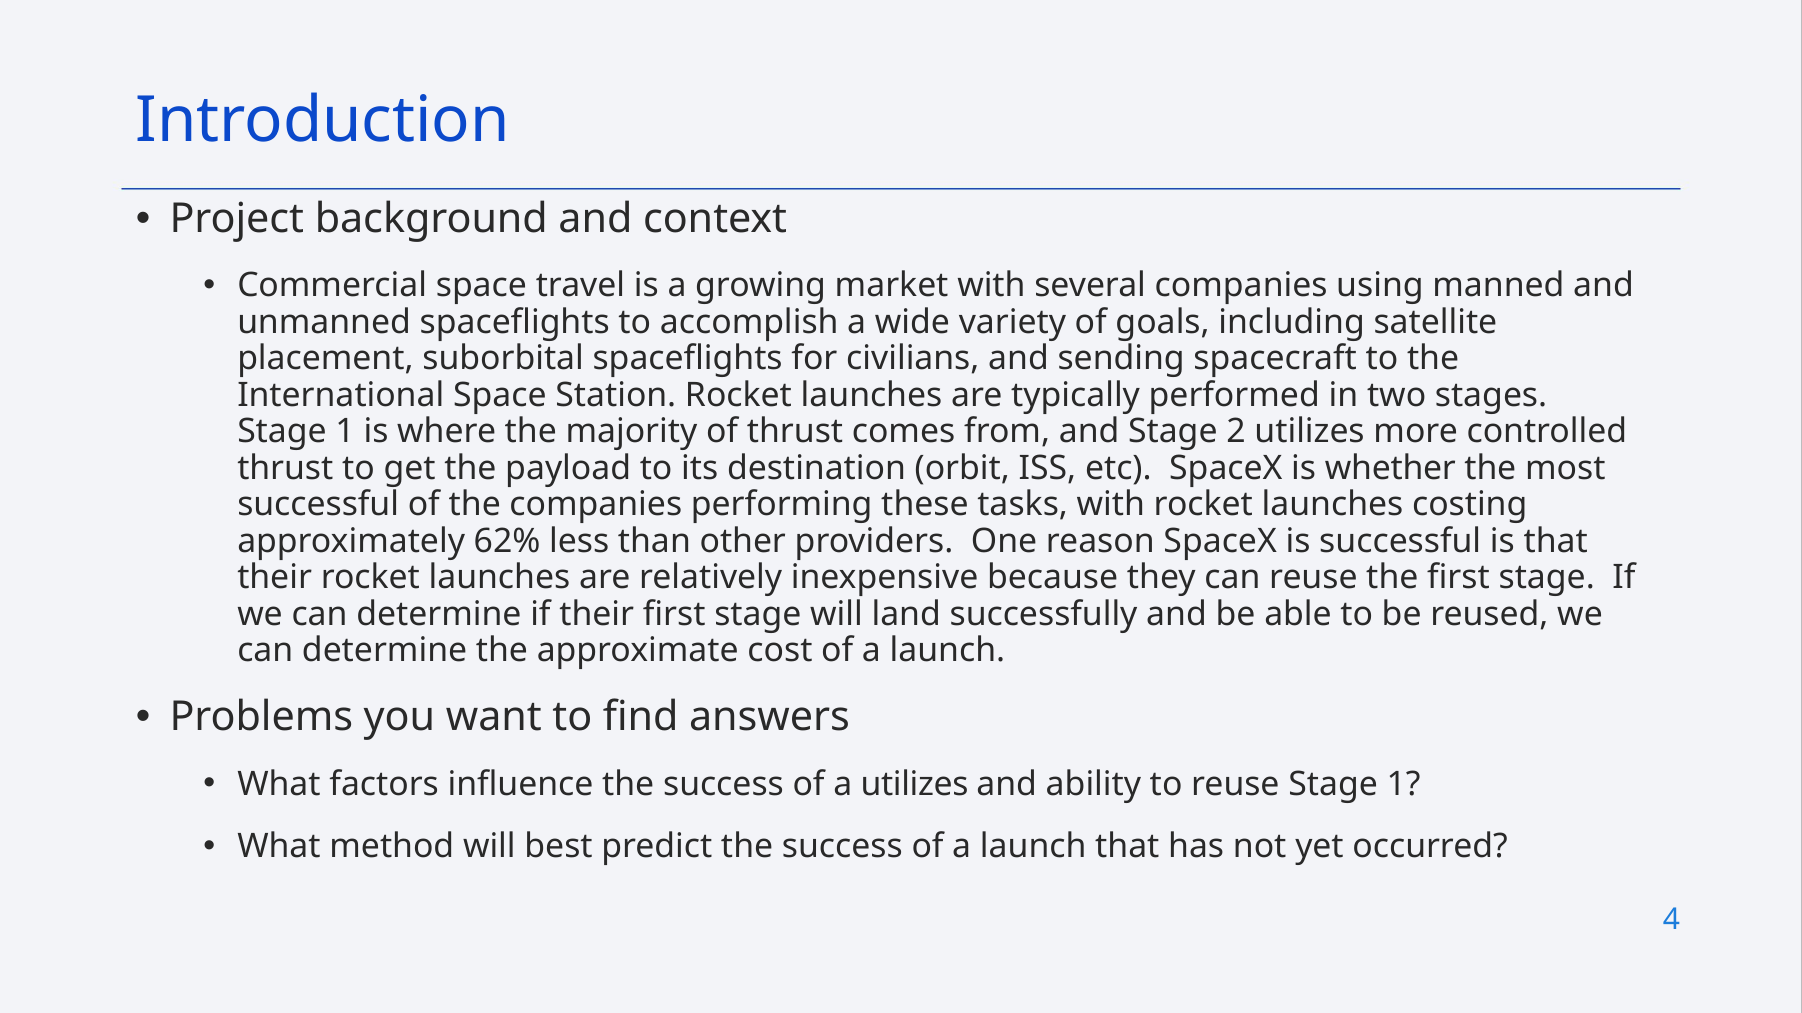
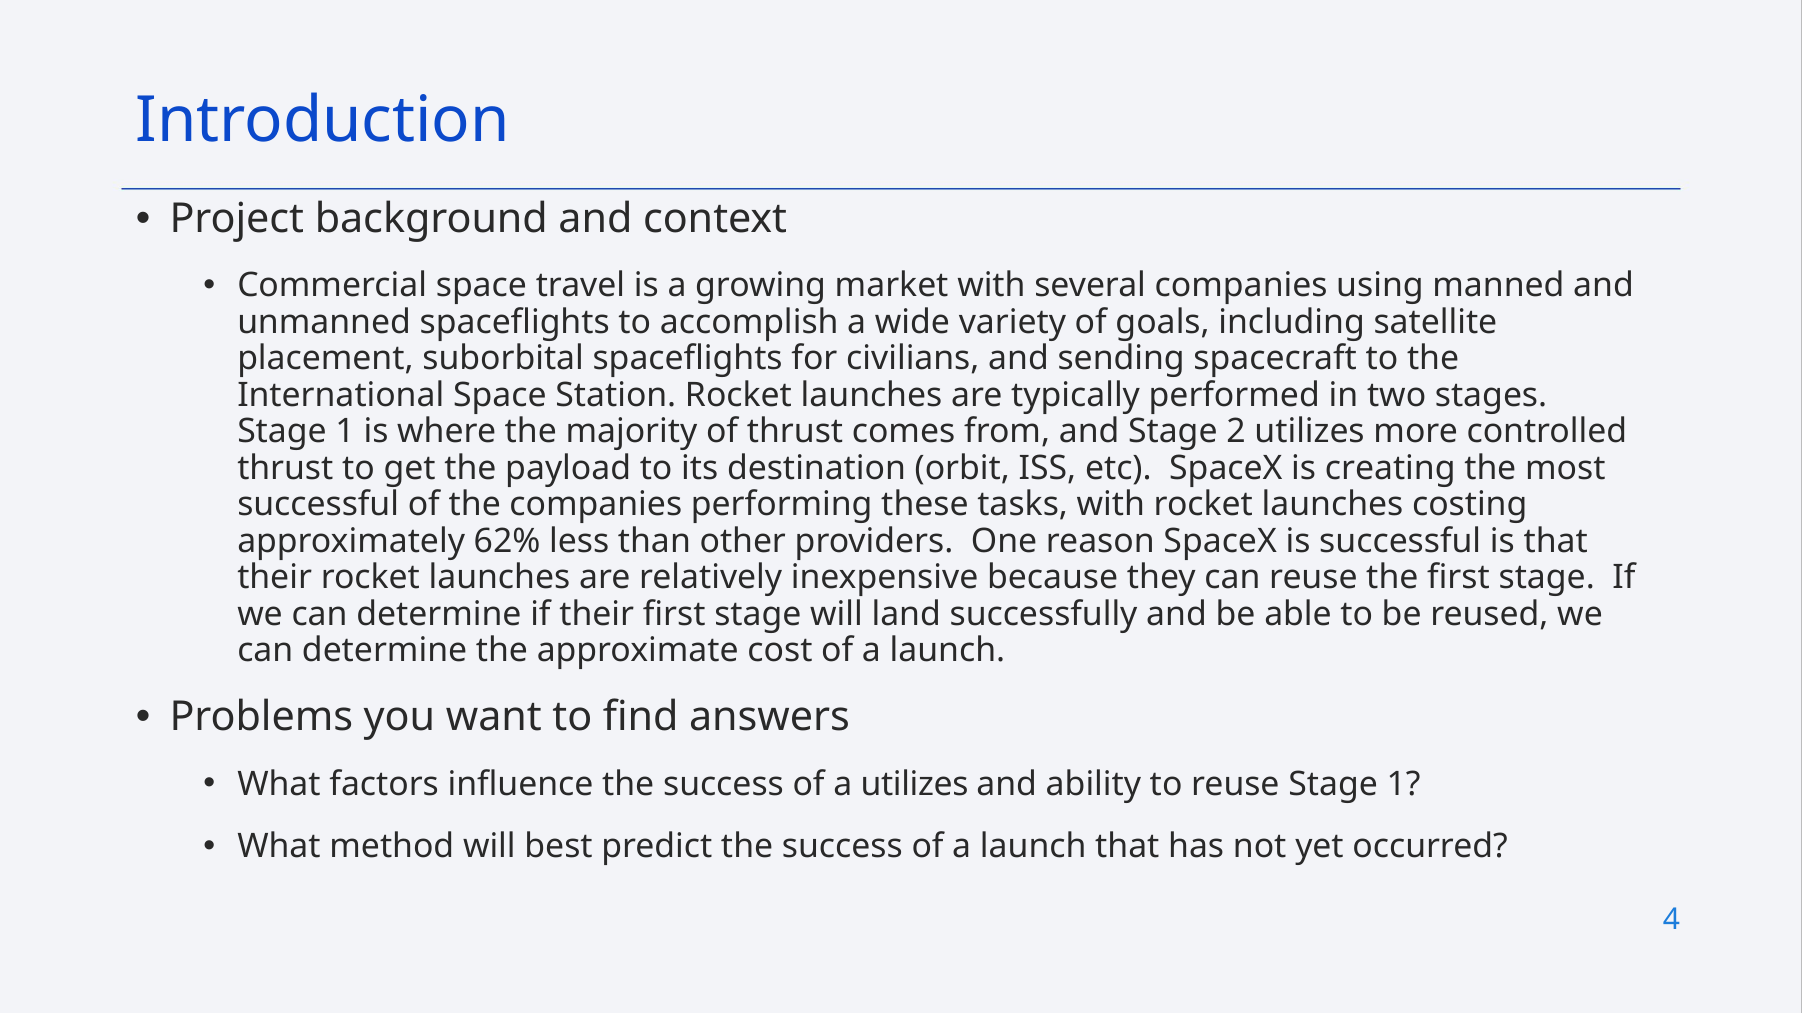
whether: whether -> creating (1390, 468)
